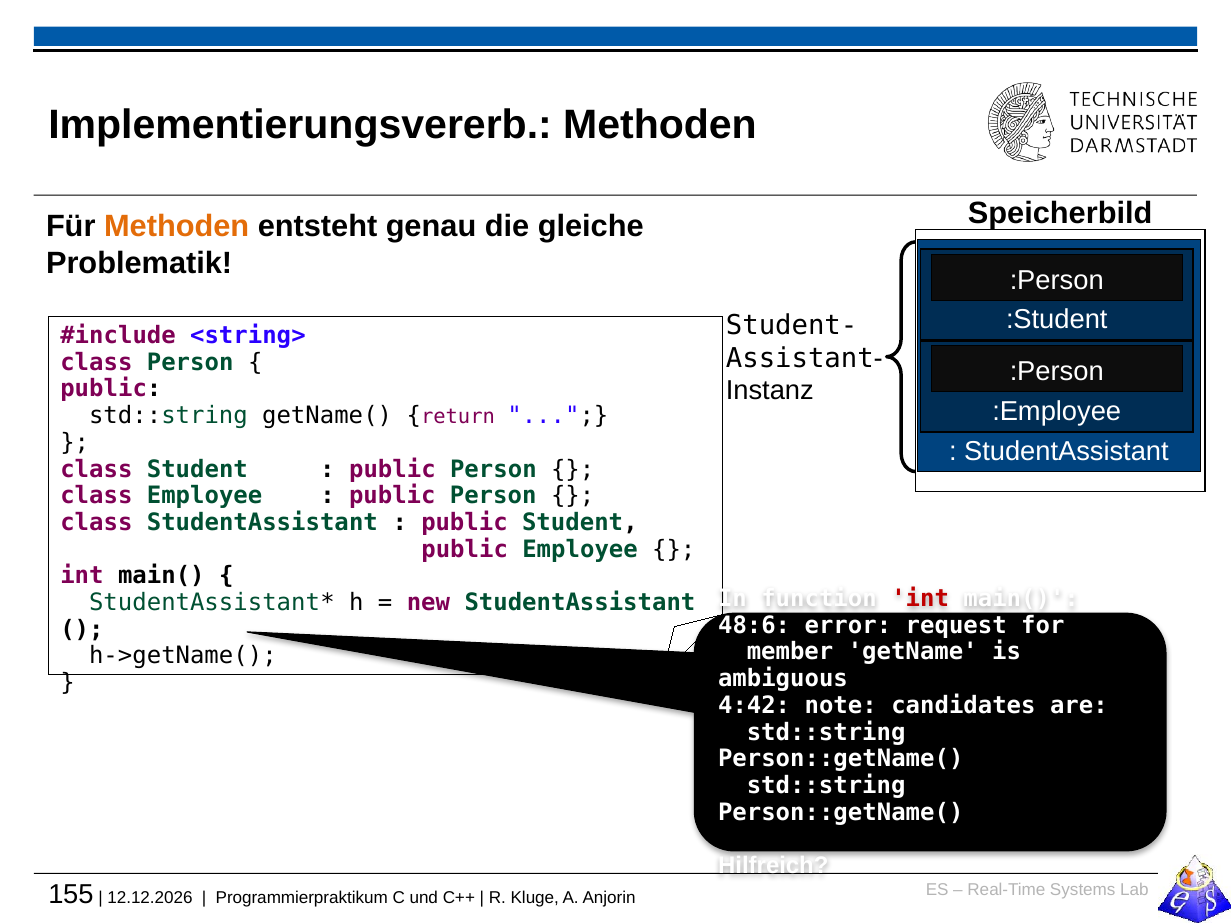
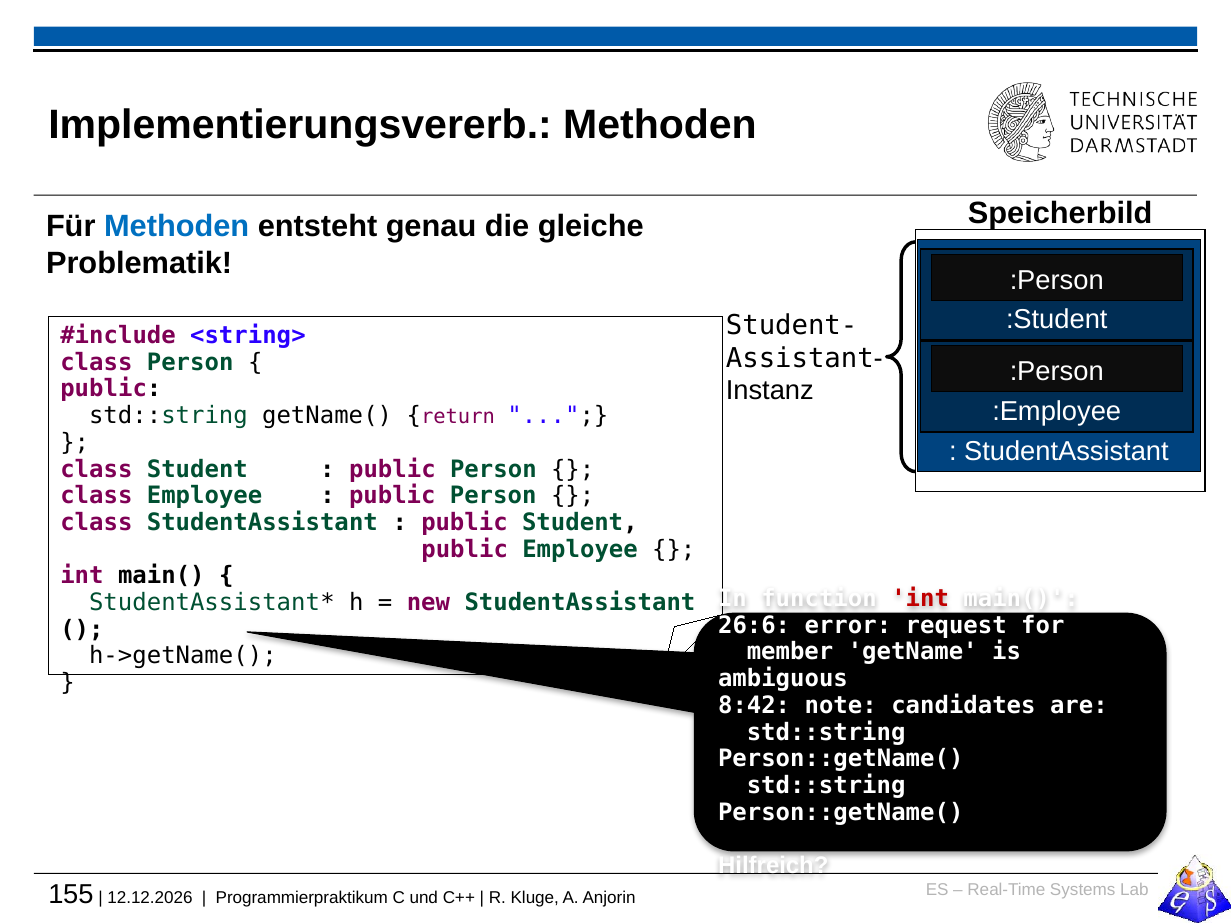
Methoden colour: orange -> blue (177, 227)
48:6: 48:6 -> 26:6 (754, 626)
4:42: 4:42 -> 8:42 (754, 706)
